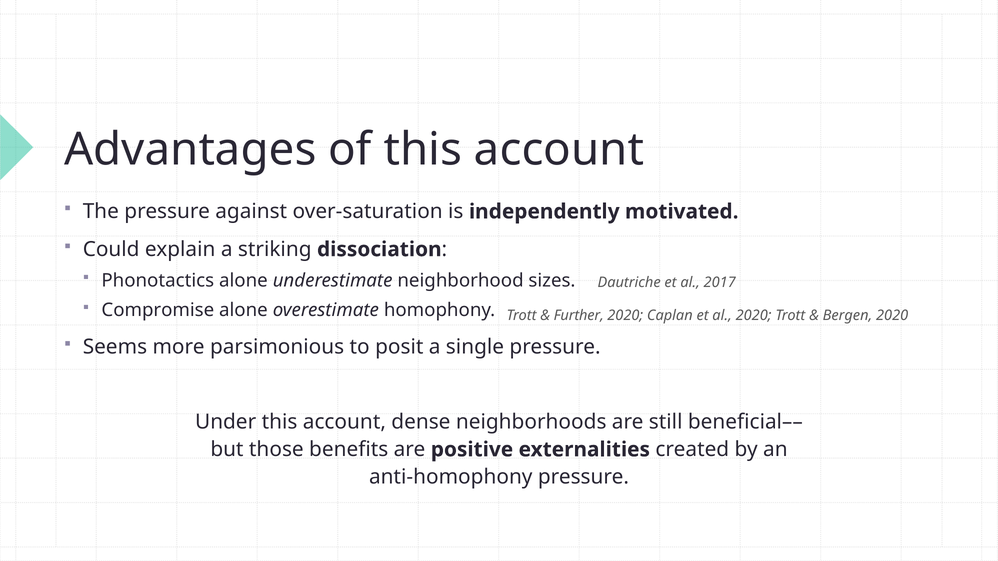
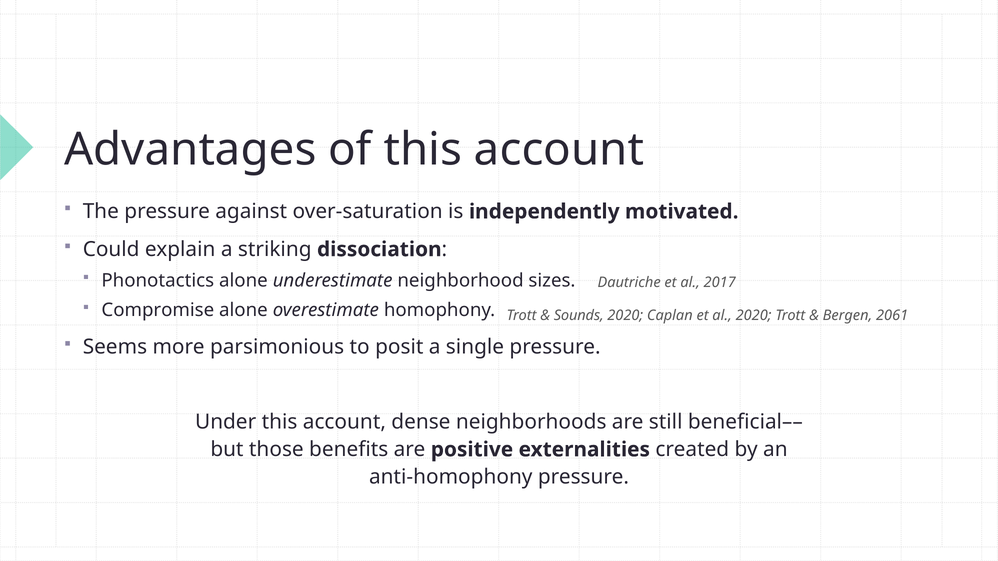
Further: Further -> Sounds (579, 316)
Bergen 2020: 2020 -> 2061 (892, 316)
